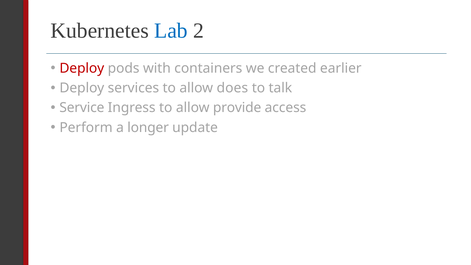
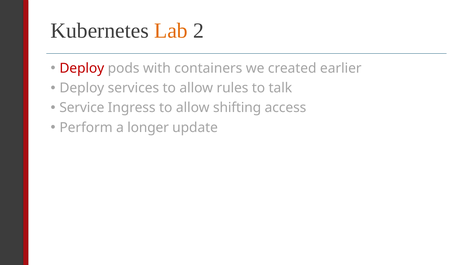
Lab colour: blue -> orange (171, 31)
does: does -> rules (232, 88)
provide: provide -> shifting (237, 108)
